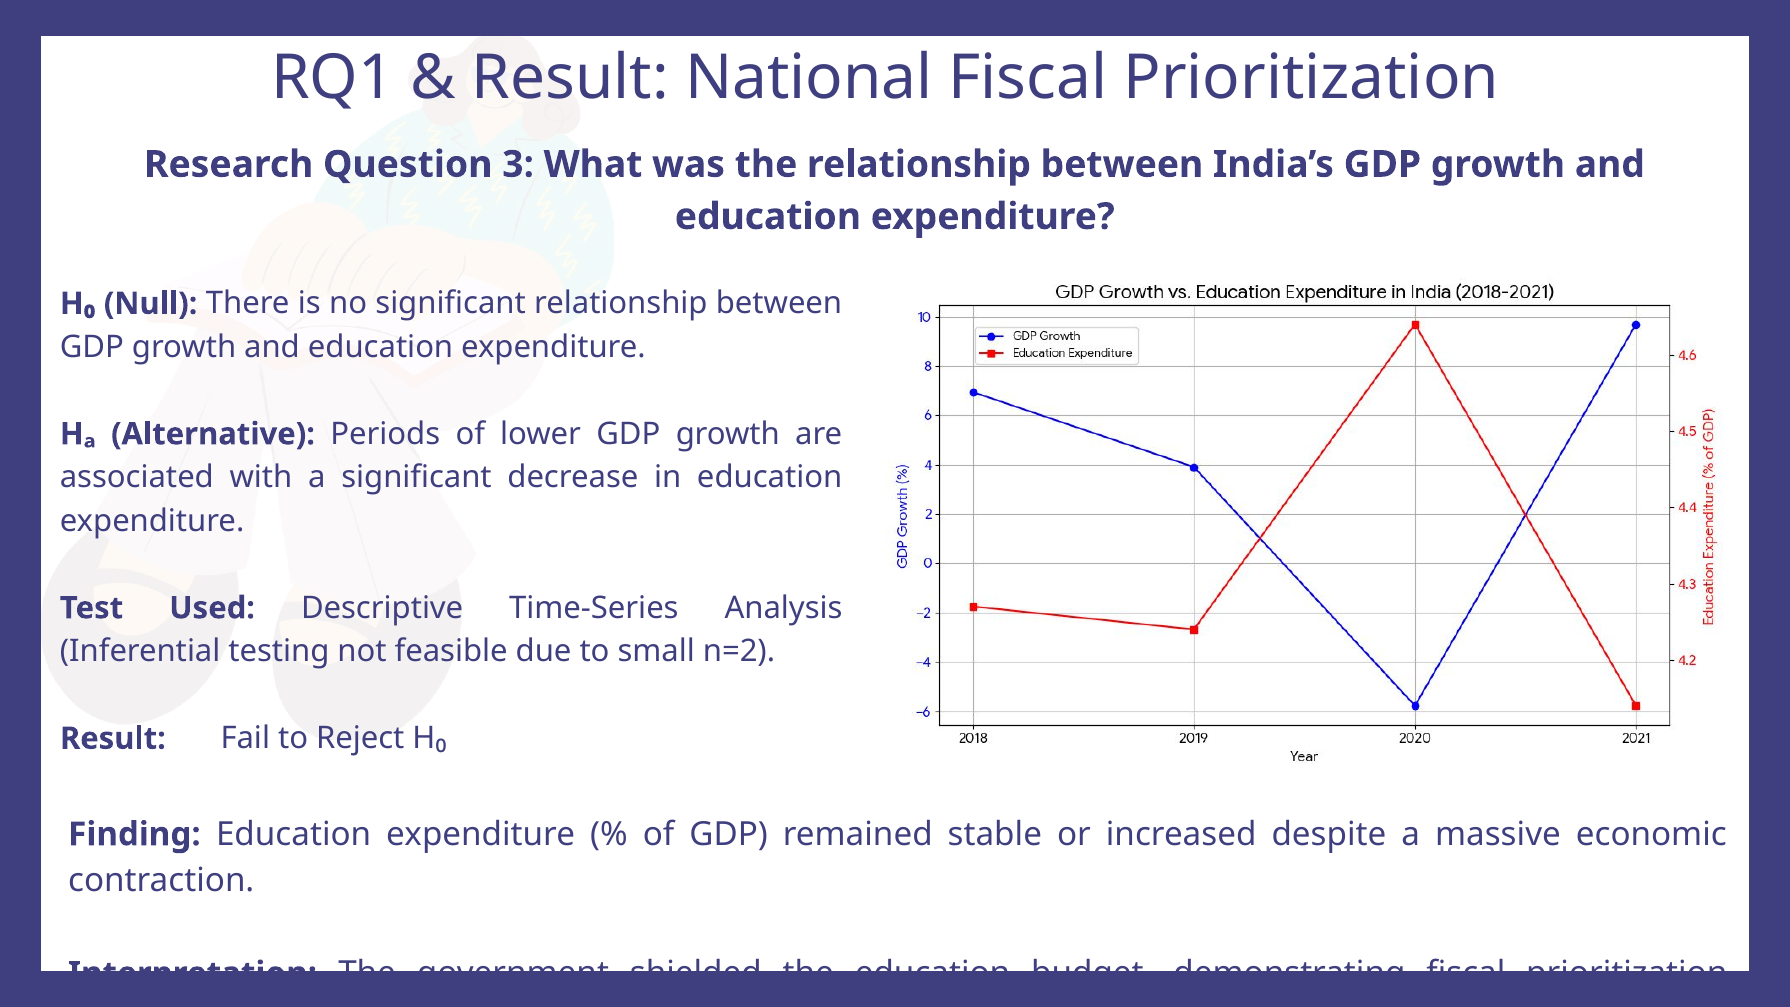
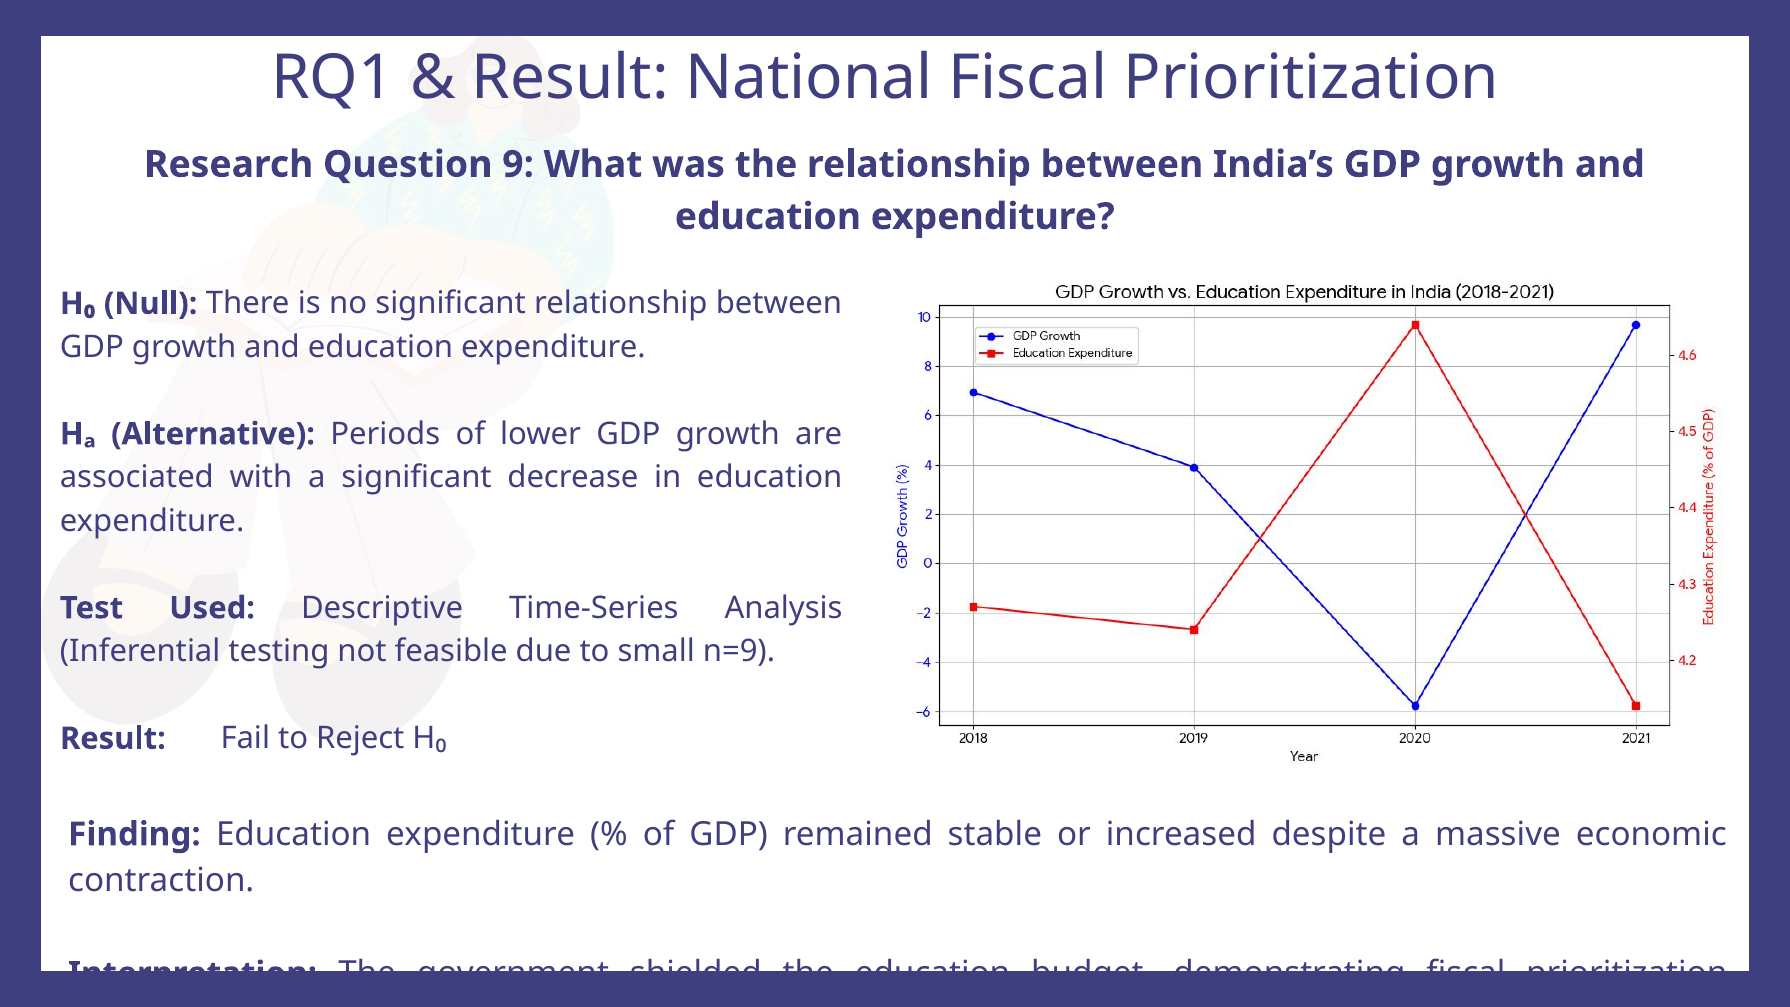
3: 3 -> 9 (518, 164)
n=2: n=2 -> n=9 (739, 651)
